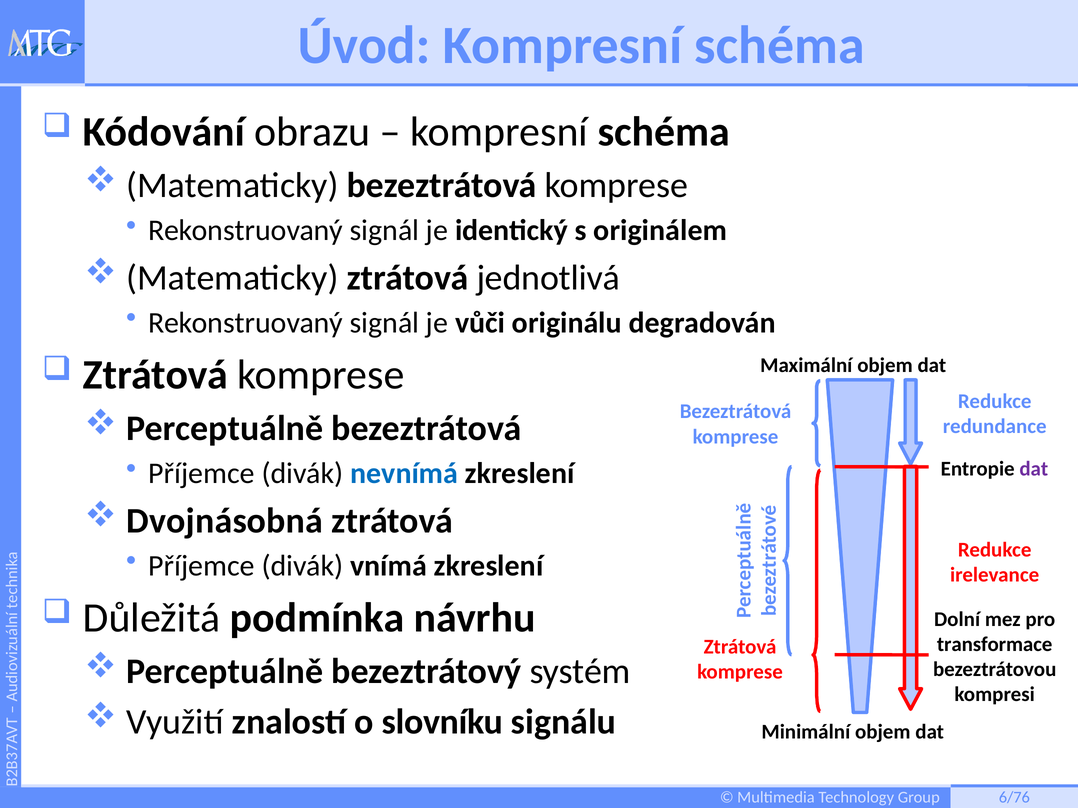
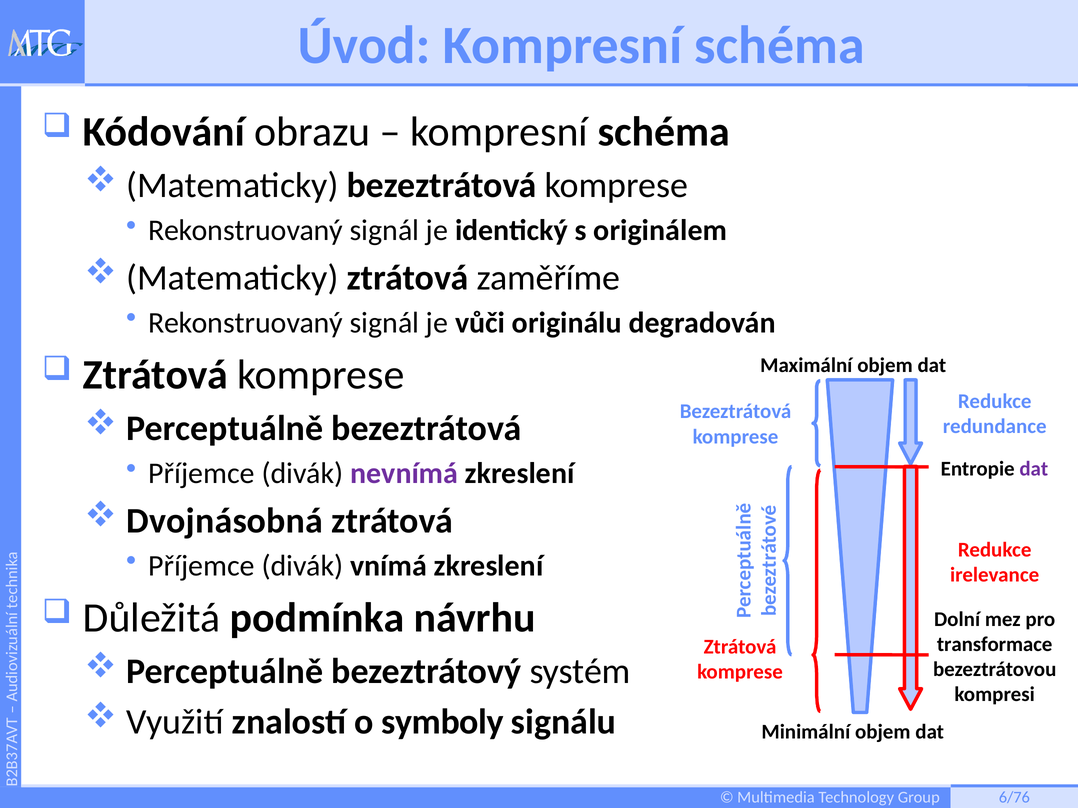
jednotlivá: jednotlivá -> zaměříme (548, 278)
nevnímá colour: blue -> purple (404, 474)
slovníku: slovníku -> symboly (442, 722)
